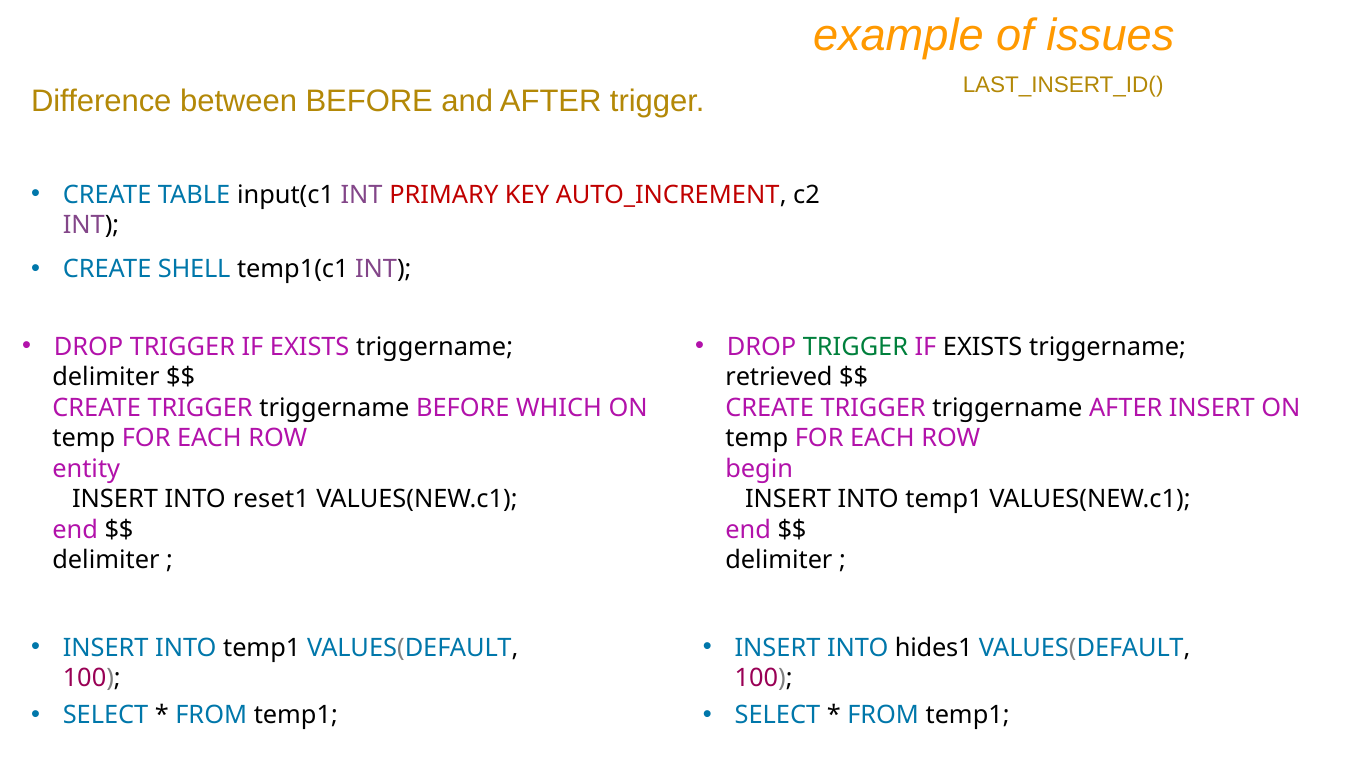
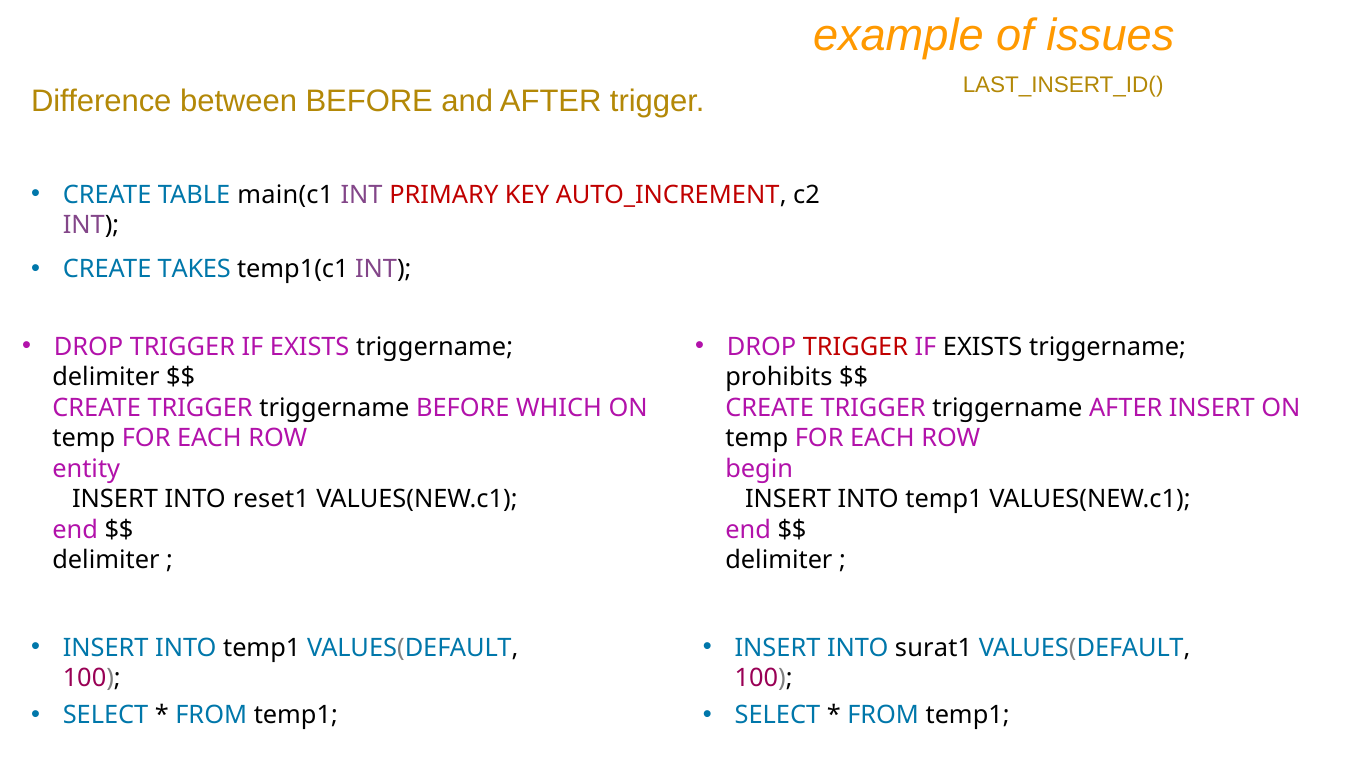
input(c1: input(c1 -> main(c1 (285, 195)
SHELL: SHELL -> TAKES (194, 269)
TRIGGER colour: green -> red (855, 347)
retrieved: retrieved -> prohibits (779, 377)
hides1: hides1 -> surat1 (934, 647)
